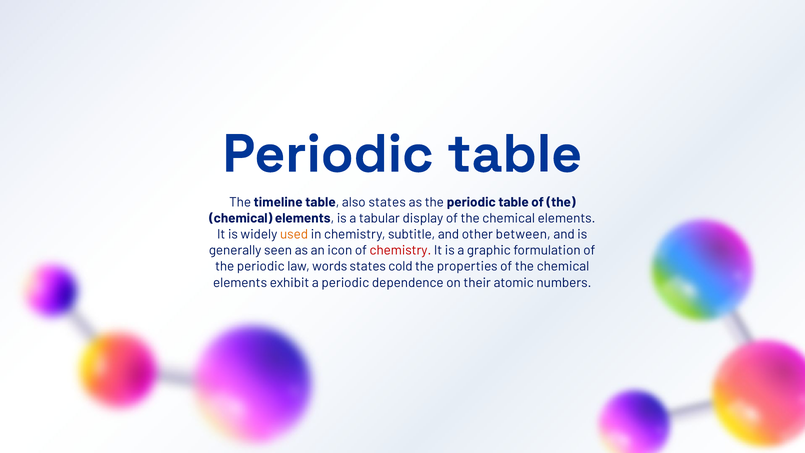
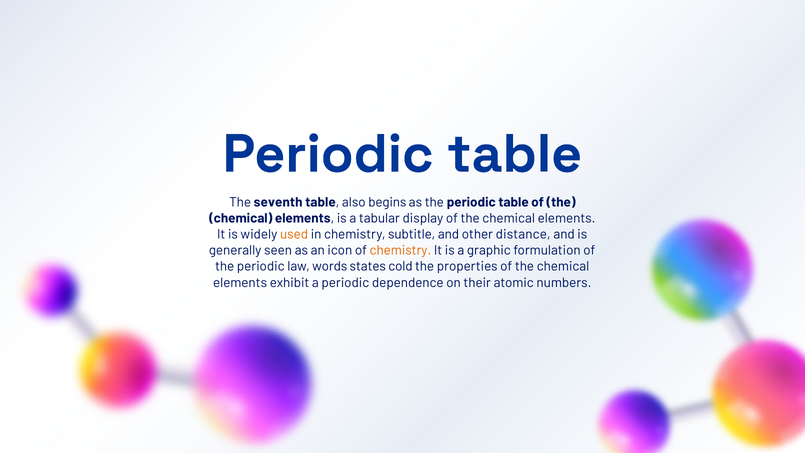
timeline: timeline -> seventh (278, 202)
also states: states -> begins (387, 202)
between: between -> distance (523, 234)
chemistry colour: red -> orange (400, 250)
